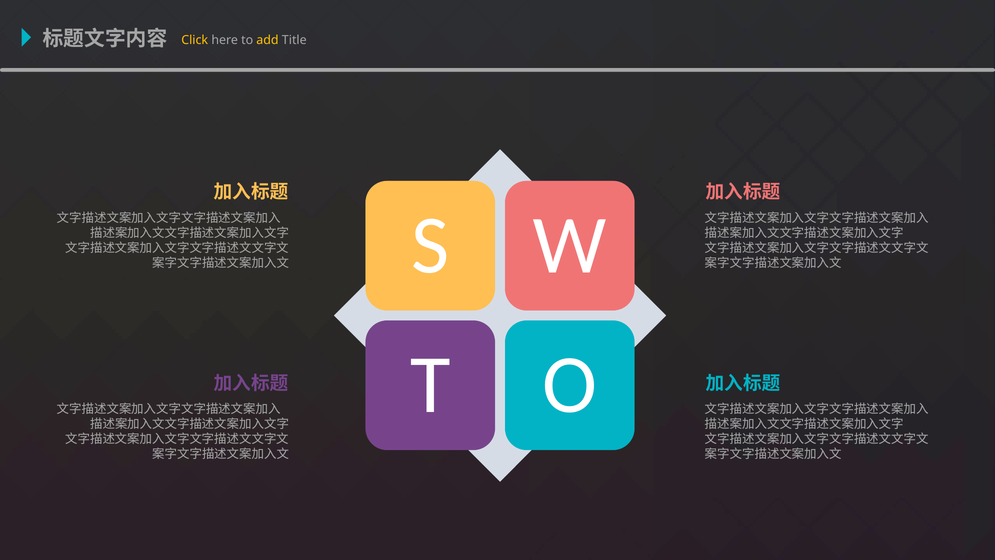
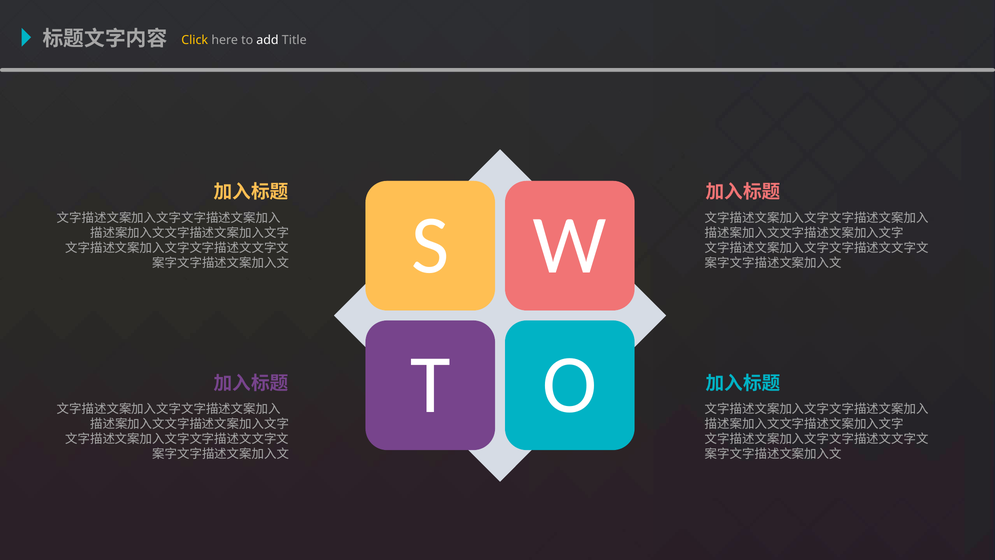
add colour: yellow -> white (267, 40)
